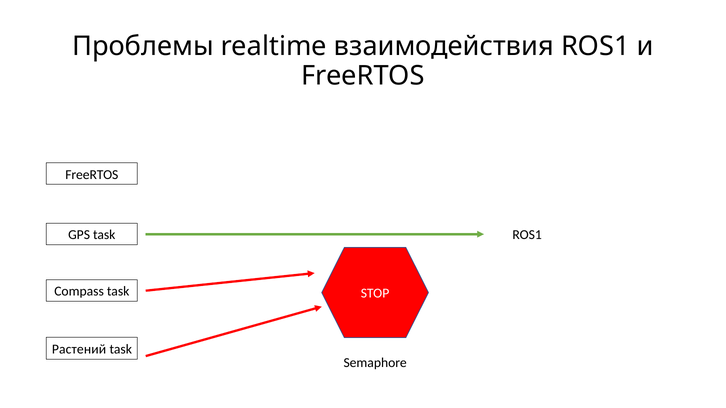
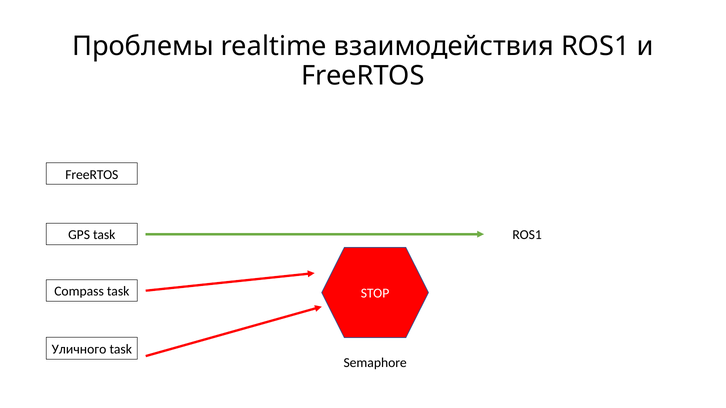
Растений: Растений -> Уличного (79, 349)
